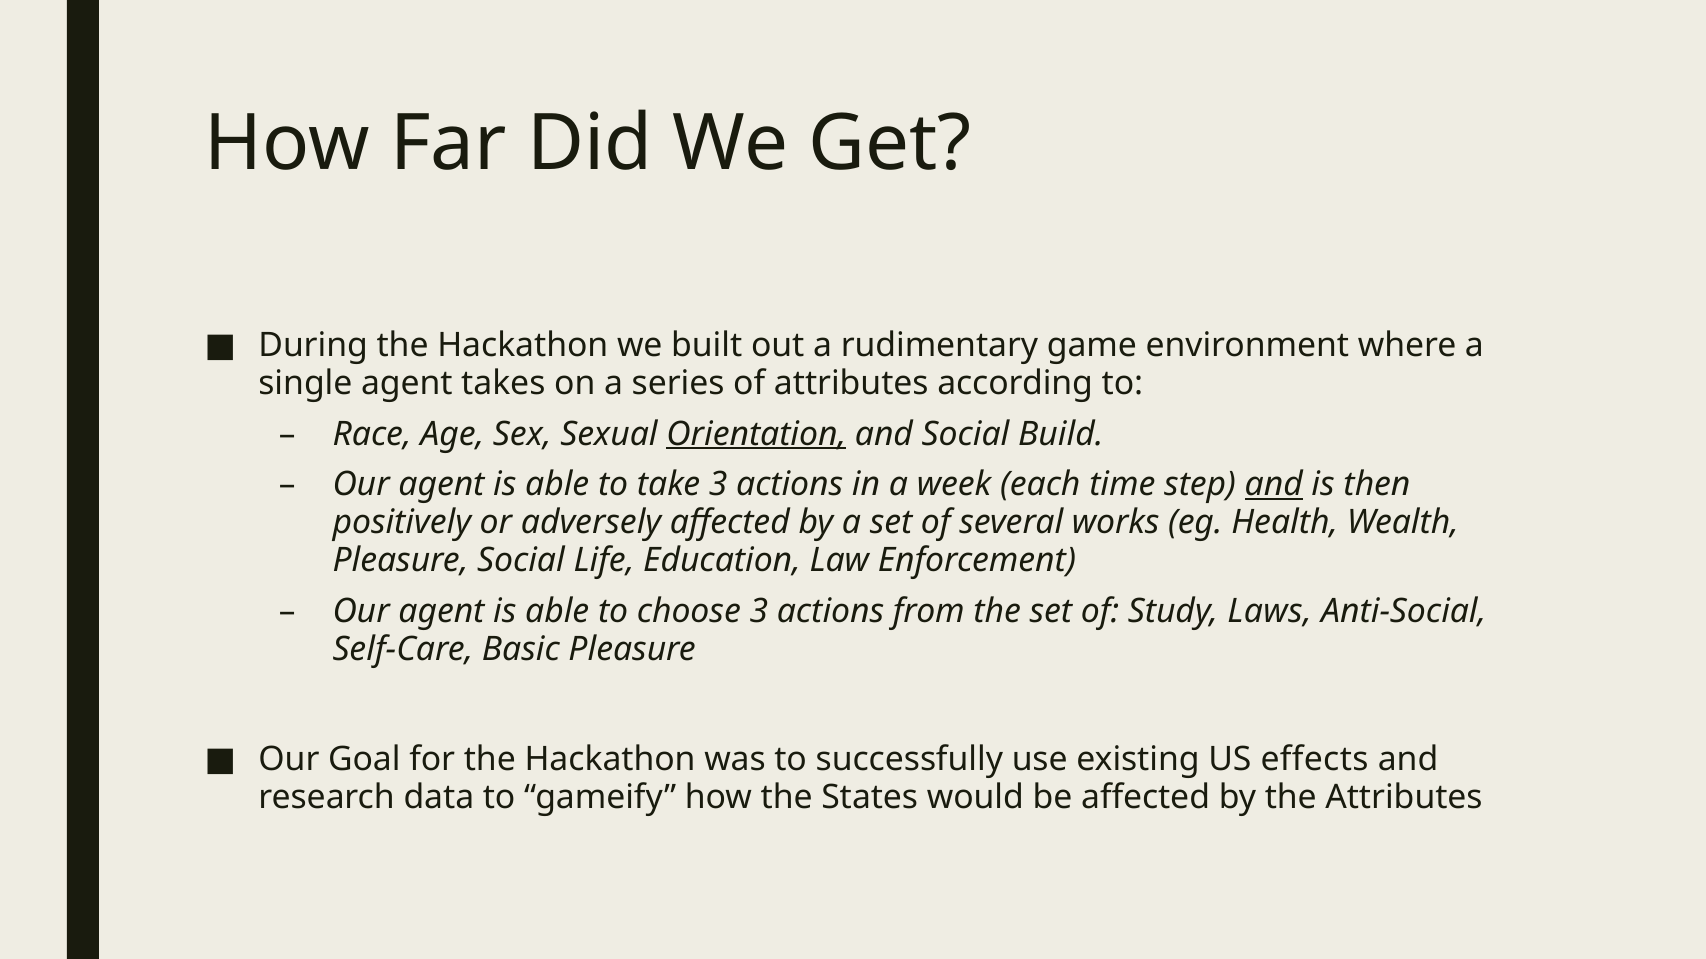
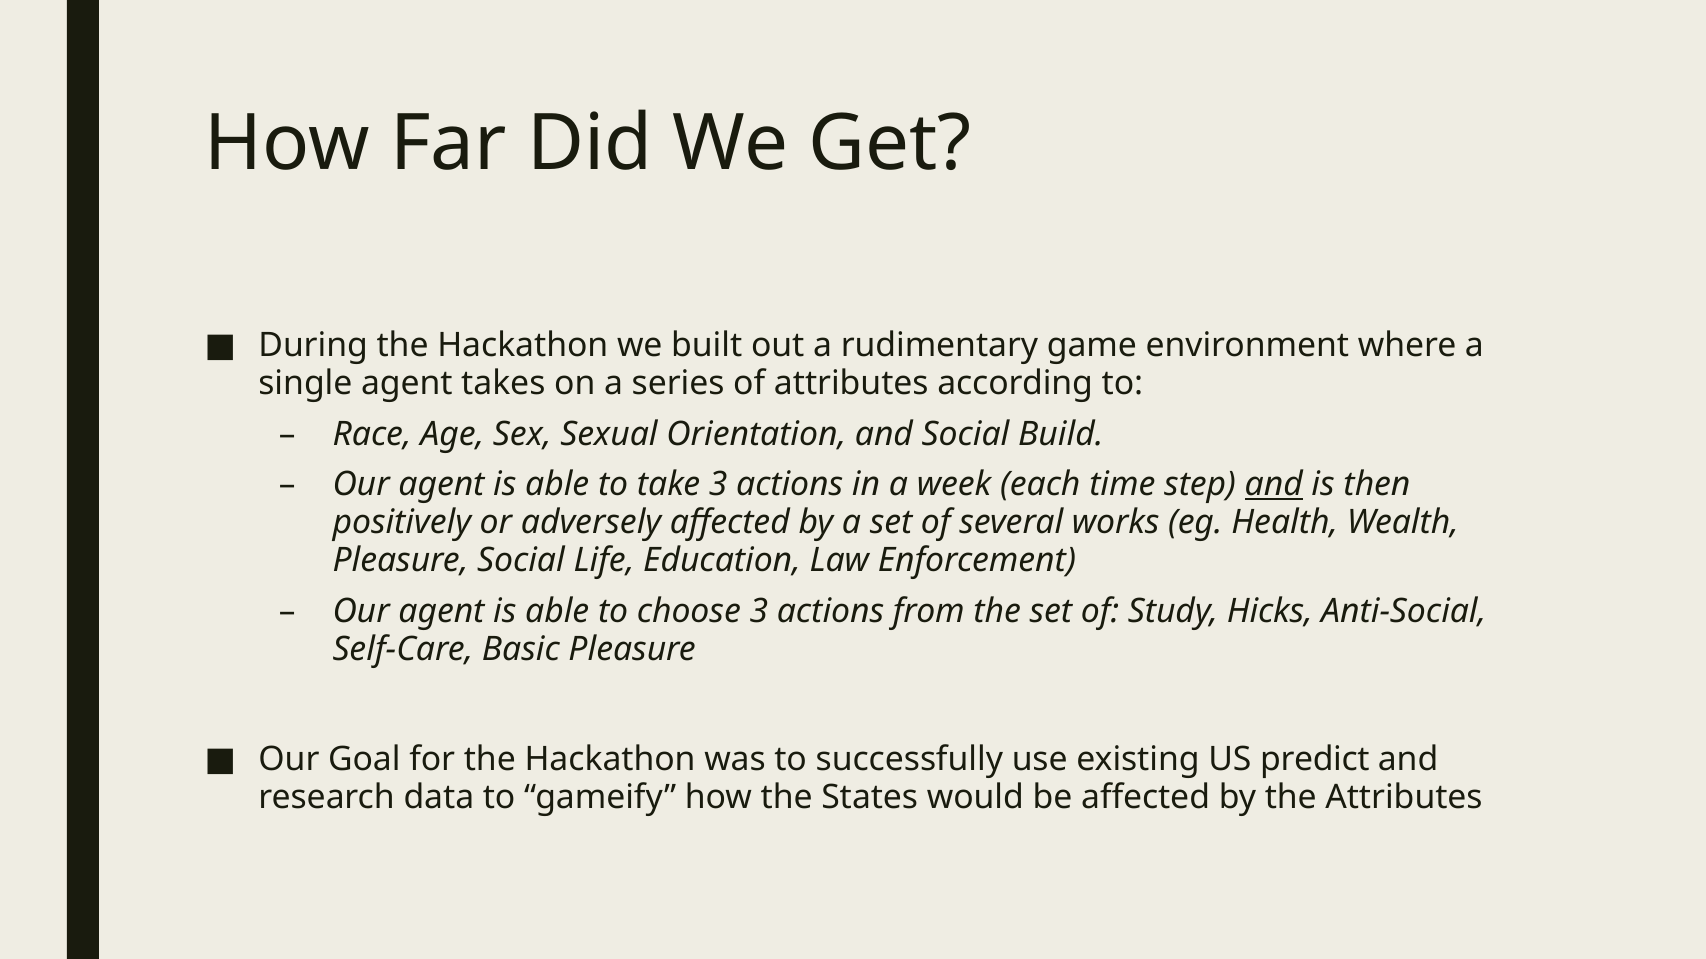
Orientation underline: present -> none (756, 434)
Laws: Laws -> Hicks (1270, 611)
effects: effects -> predict (1315, 759)
